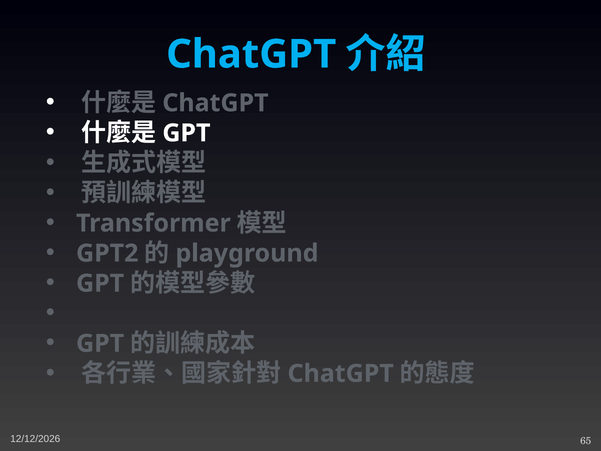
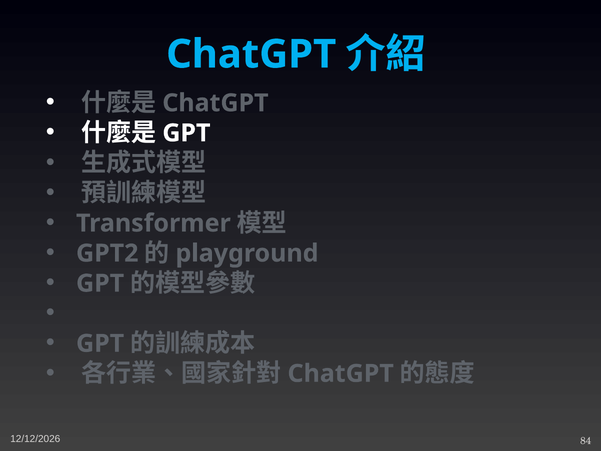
65: 65 -> 84 (586, 441)
